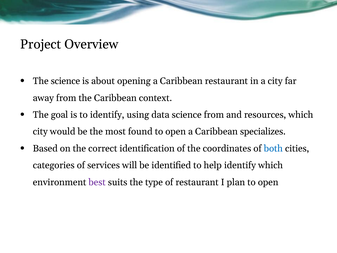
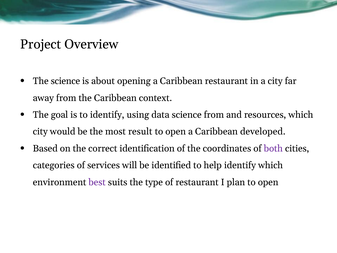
found: found -> result (140, 132)
specializes: specializes -> developed (263, 132)
both colour: blue -> purple (273, 148)
